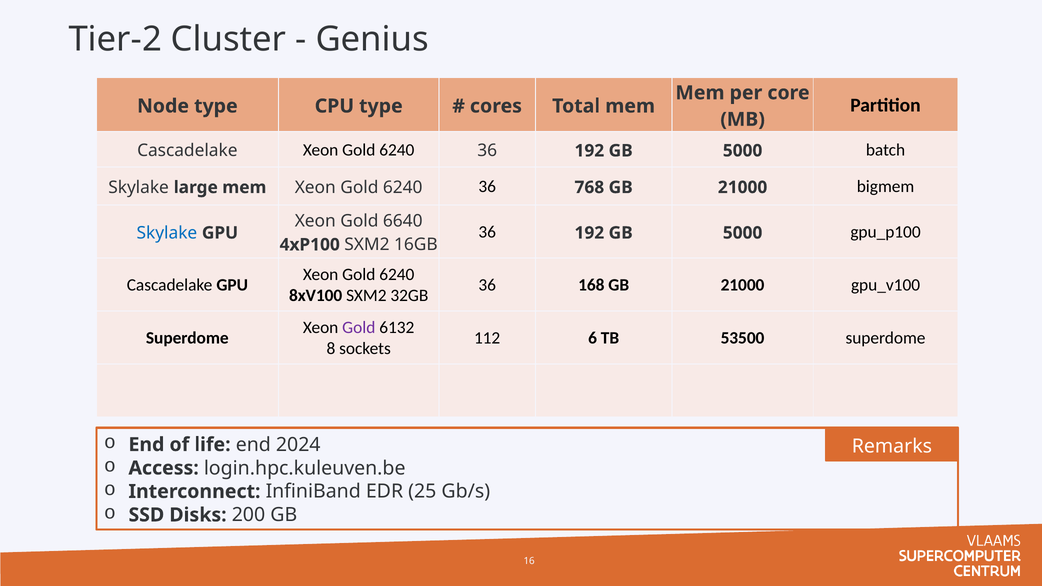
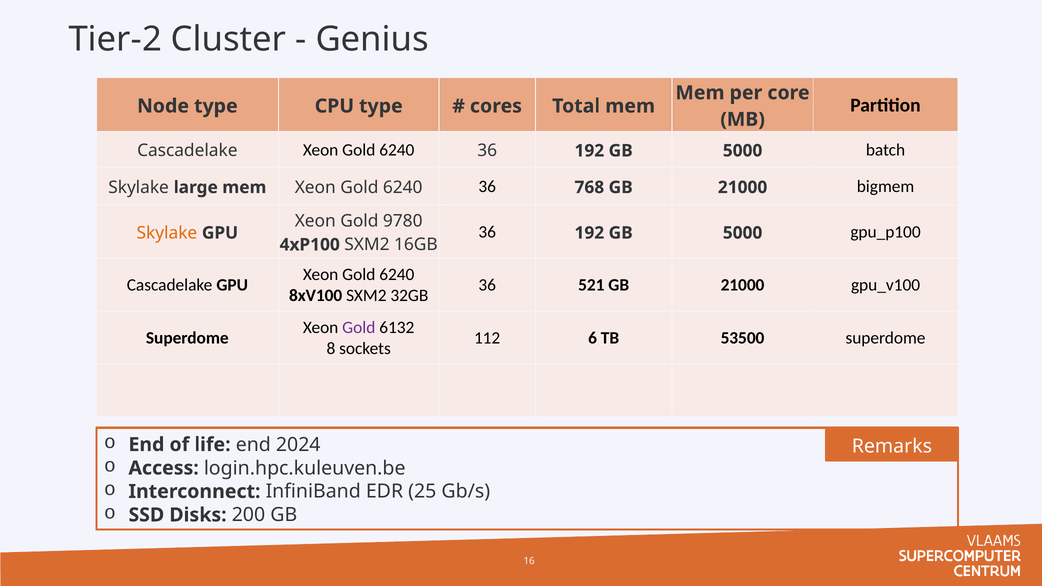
6640: 6640 -> 9780 (403, 221)
Skylake colour: blue -> orange (167, 233)
168: 168 -> 521 (591, 285)
